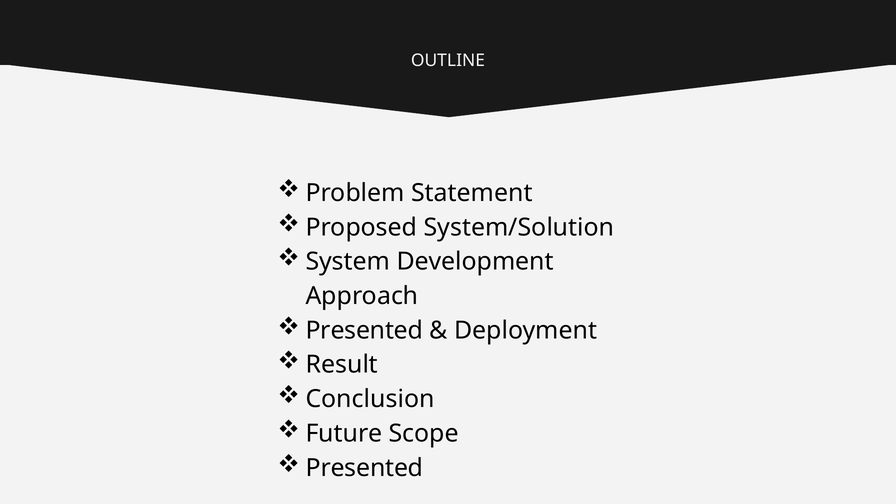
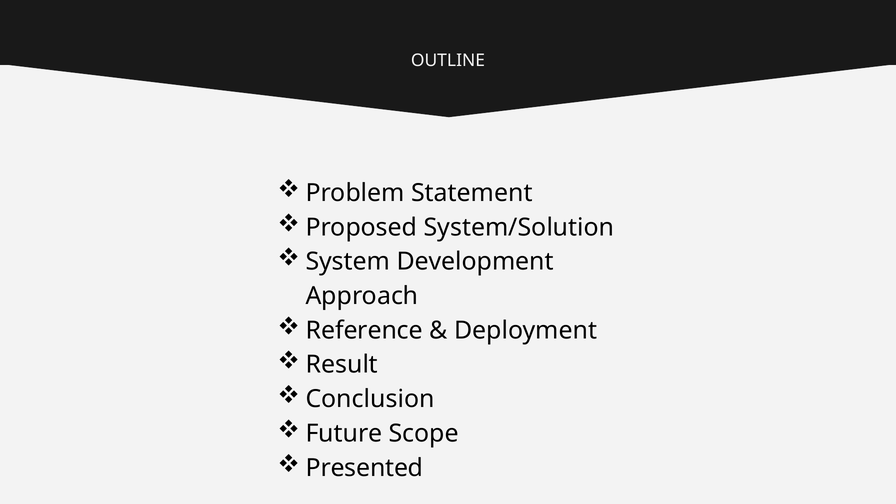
Presented: Presented -> Reference (364, 330)
